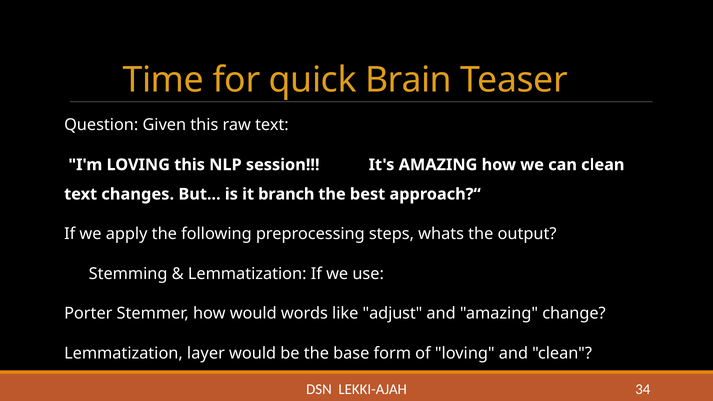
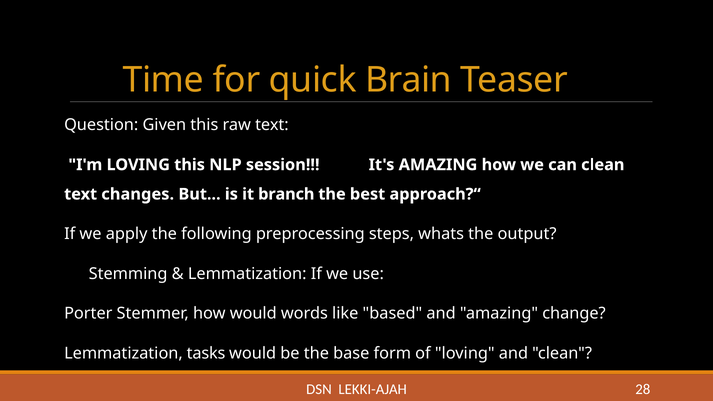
adjust: adjust -> based (392, 314)
layer: layer -> tasks (206, 353)
34: 34 -> 28 (643, 389)
